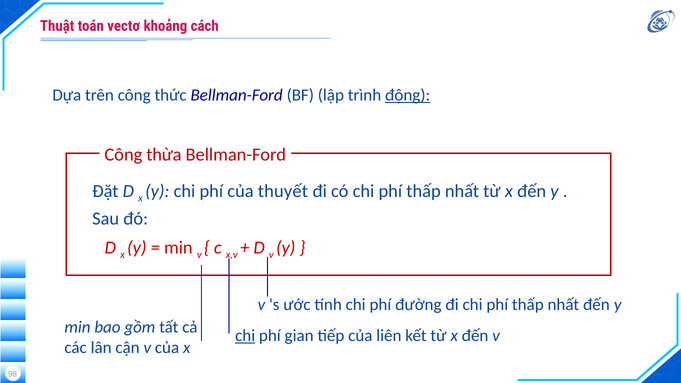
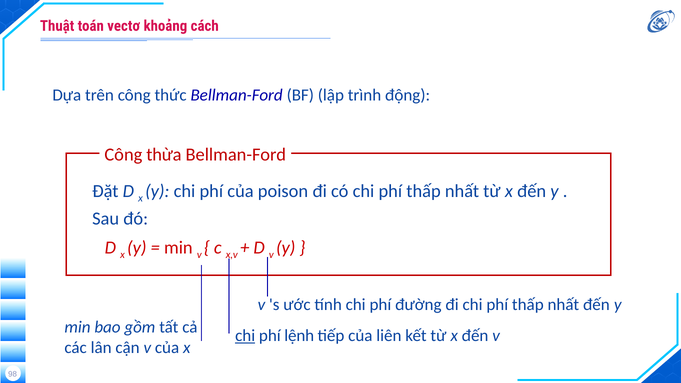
động underline: present -> none (408, 95)
thuyết: thuyết -> poison (283, 191)
gian: gian -> lệnh (299, 336)
